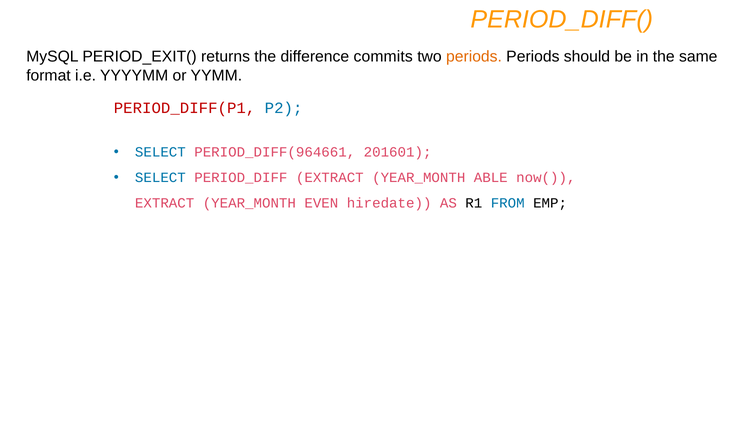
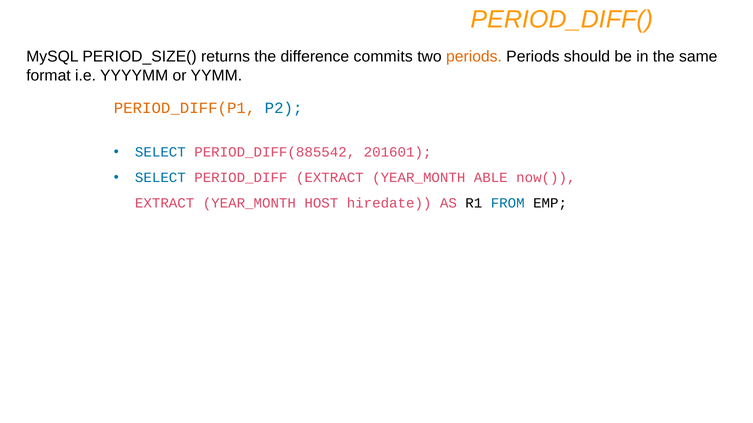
PERIOD_EXIT(: PERIOD_EXIT( -> PERIOD_SIZE( (140, 57)
PERIOD_DIFF(P1 colour: red -> orange (185, 108)
PERIOD_DIFF(964661: PERIOD_DIFF(964661 -> PERIOD_DIFF(885542 (275, 152)
EVEN: EVEN -> HOST (321, 203)
